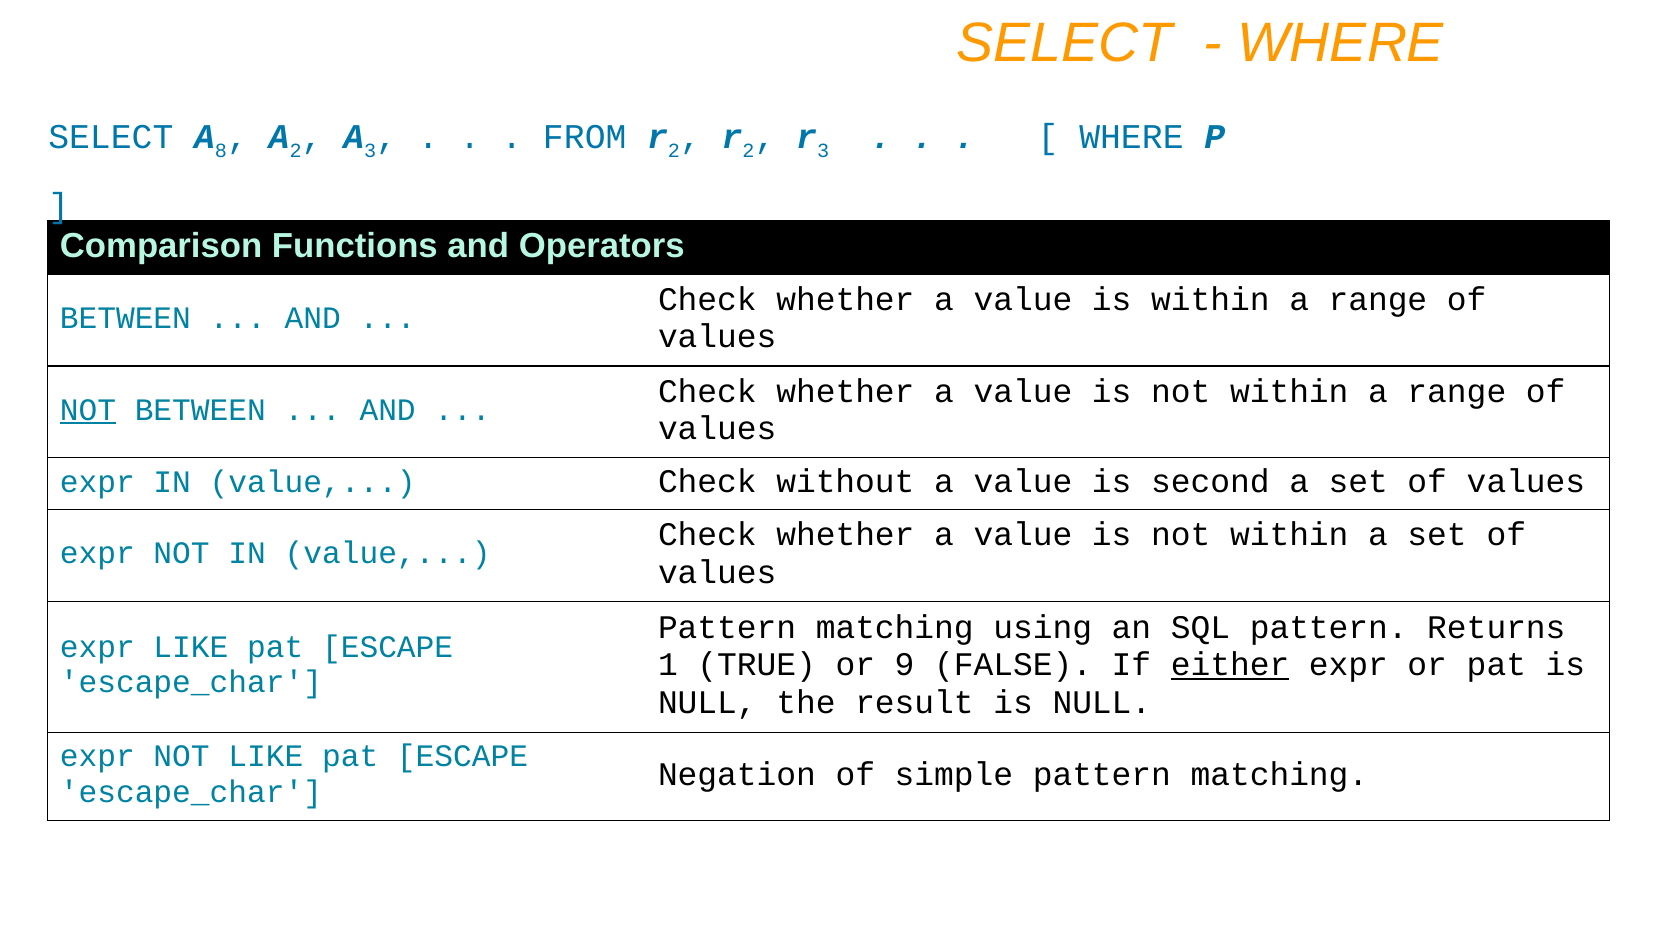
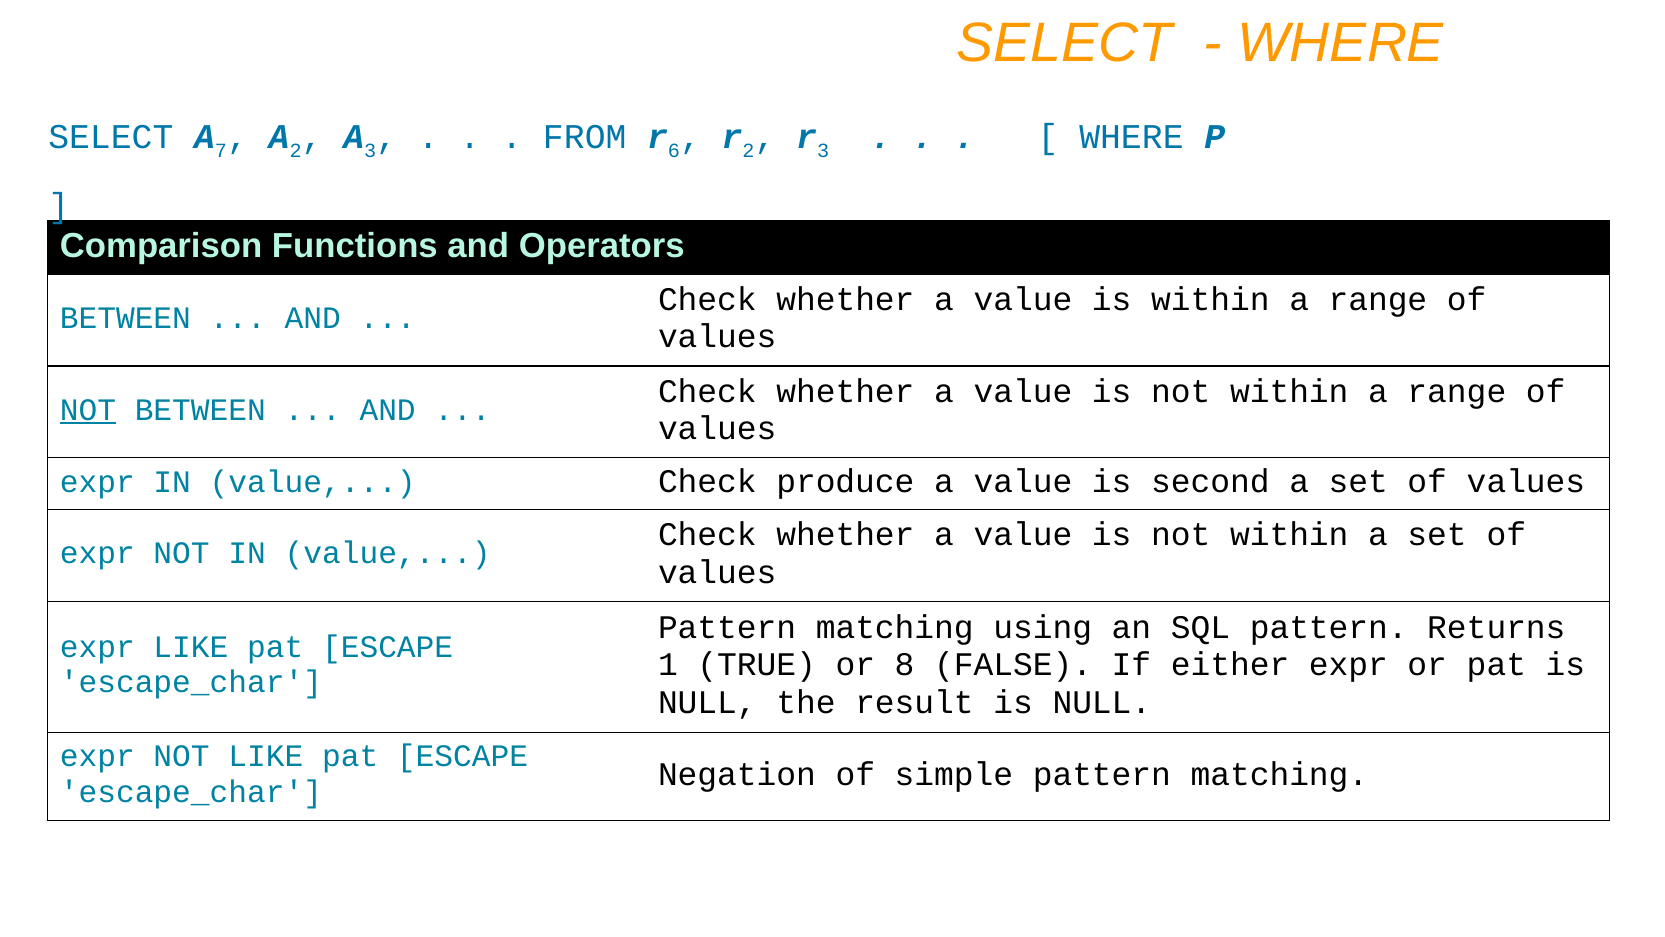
8: 8 -> 7 (221, 151)
2: 2 -> 6 (674, 151)
without: without -> produce (845, 481)
9: 9 -> 8 (905, 665)
either underline: present -> none (1230, 665)
